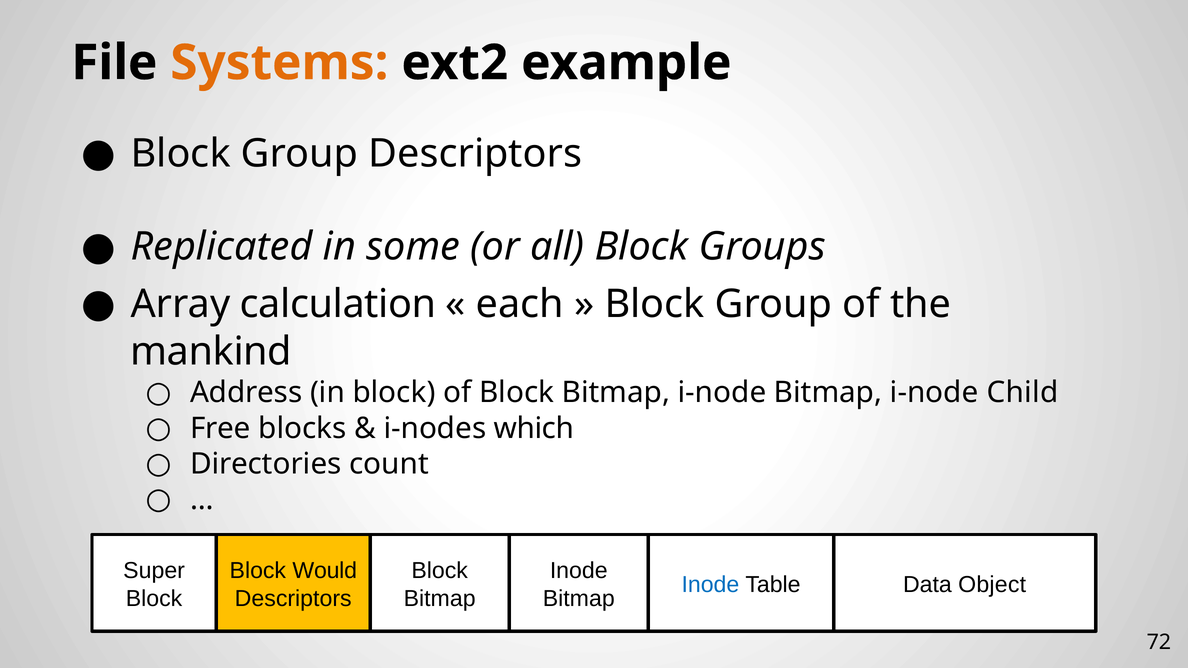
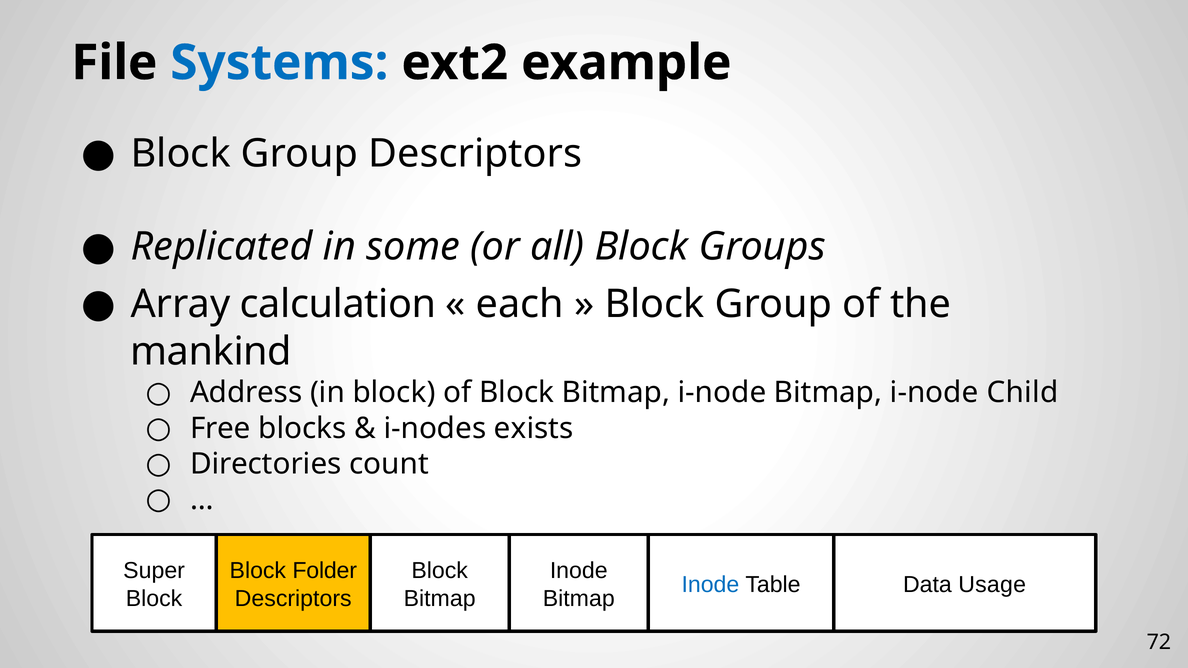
Systems colour: orange -> blue (279, 63)
which: which -> exists (534, 428)
Would: Would -> Folder (325, 571)
Object: Object -> Usage (992, 585)
